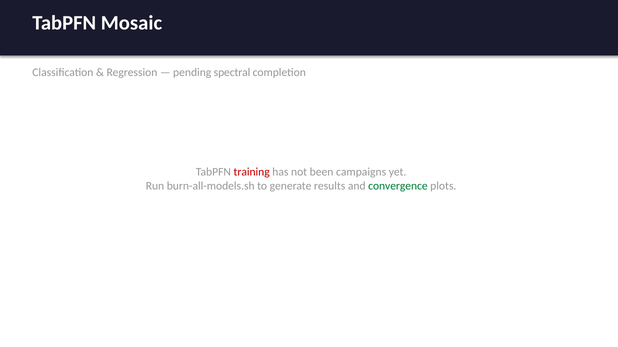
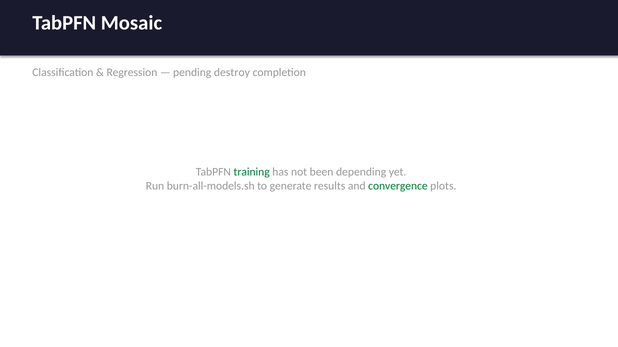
spectral: spectral -> destroy (232, 73)
training colour: red -> green (252, 172)
campaigns: campaigns -> depending (361, 172)
